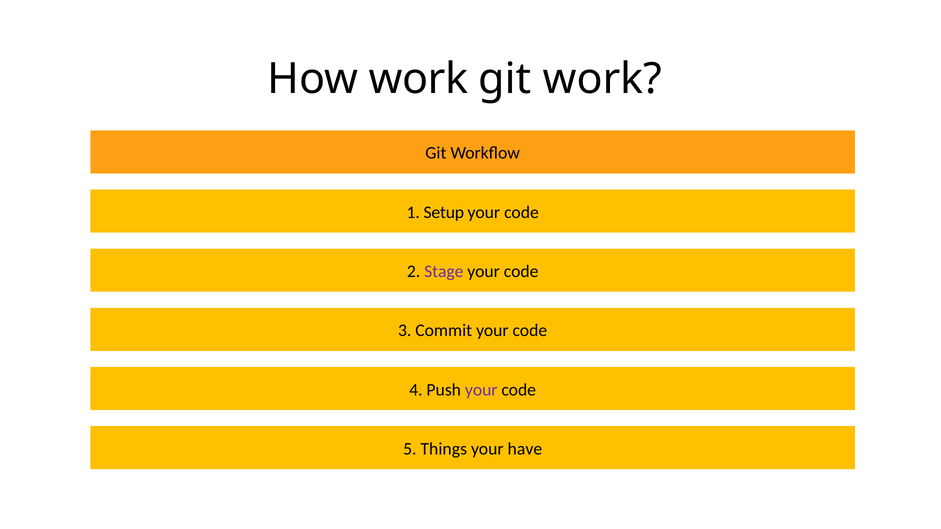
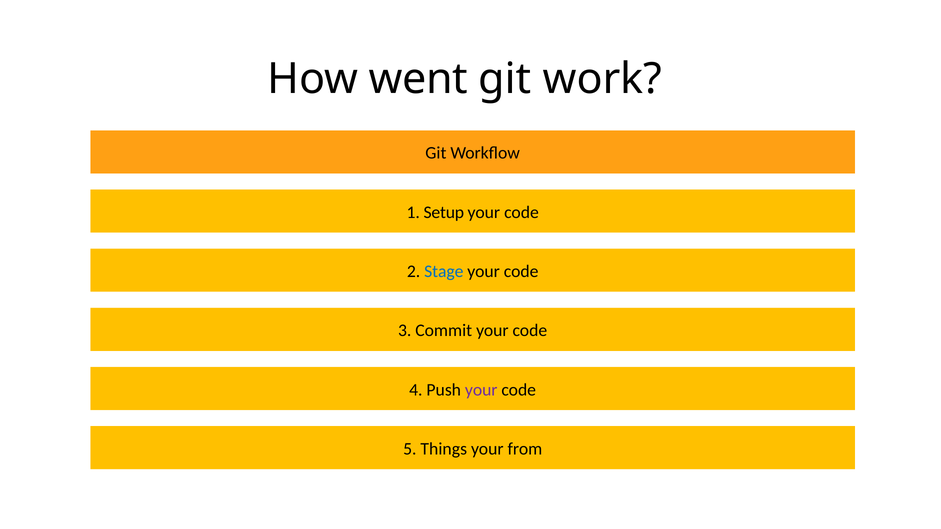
How work: work -> went (418, 79)
Stage colour: purple -> blue (444, 272)
have: have -> from (525, 449)
